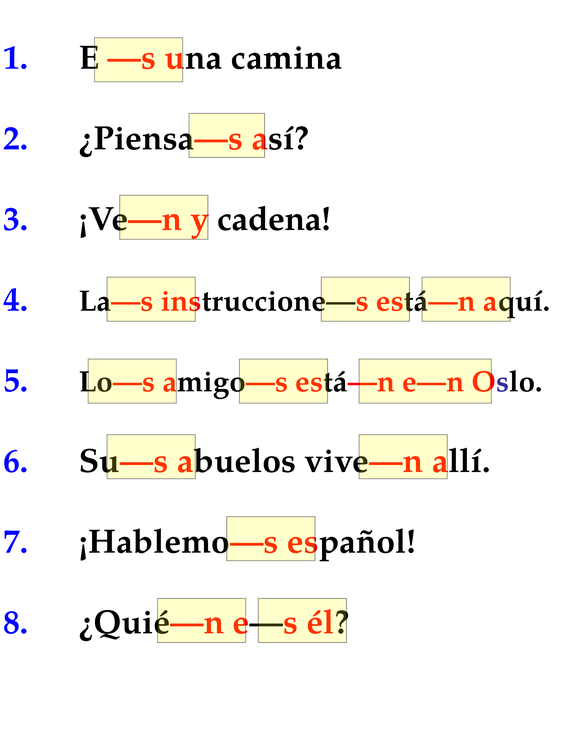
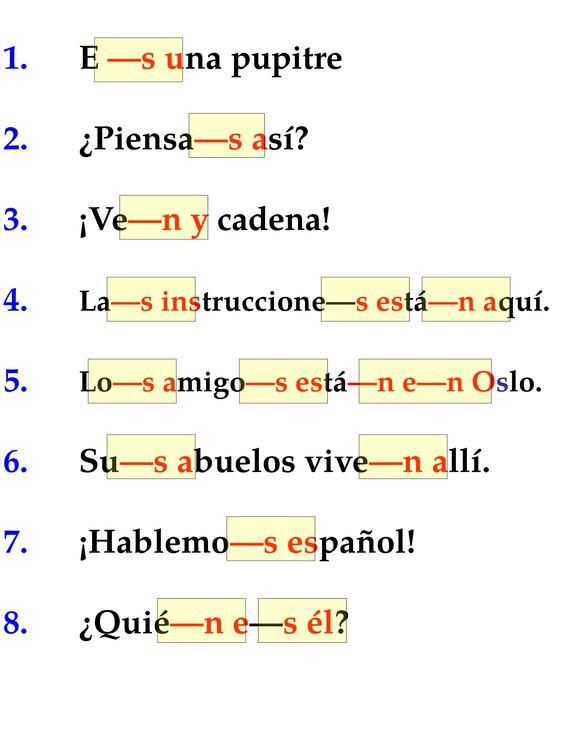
camina: camina -> pupitre (287, 58)
